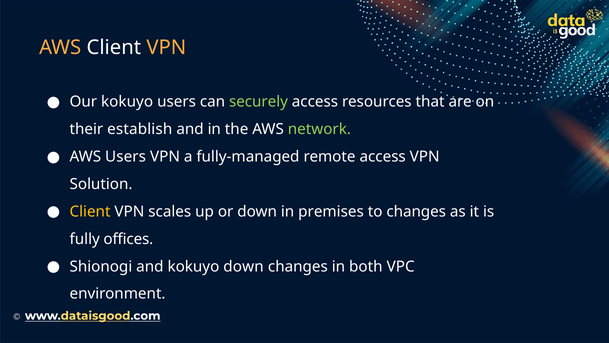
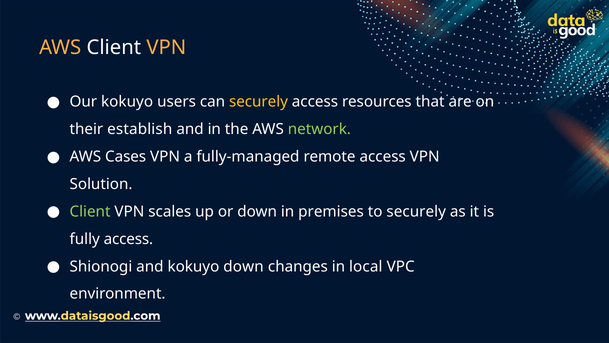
securely colour: light green -> yellow (258, 102)
AWS Users: Users -> Cases (126, 157)
Client colour: yellow -> light green (90, 211)
to changes: changes -> securely (416, 211)
fully offices: offices -> access (128, 239)
both: both -> local (366, 266)
